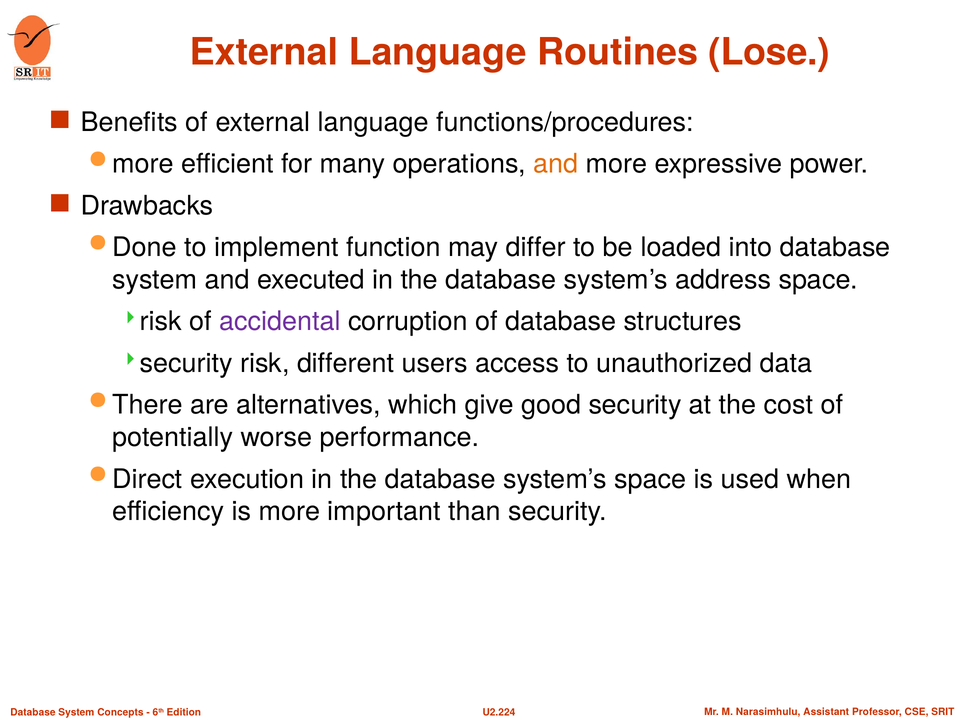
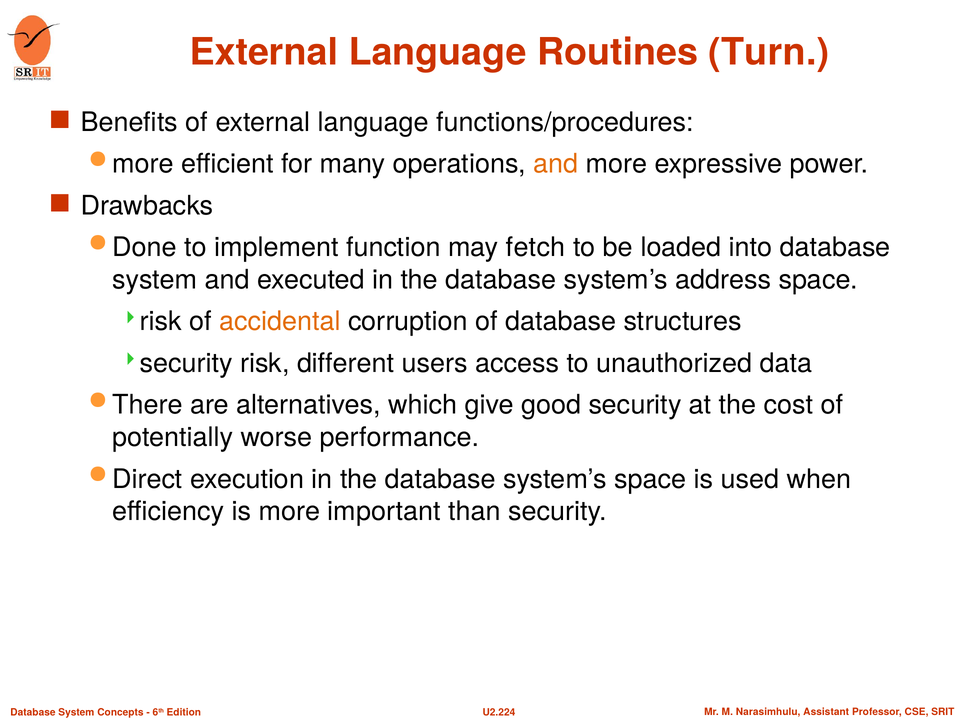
Lose: Lose -> Turn (769, 52)
differ: differ -> fetch (536, 248)
accidental colour: purple -> orange (280, 322)
